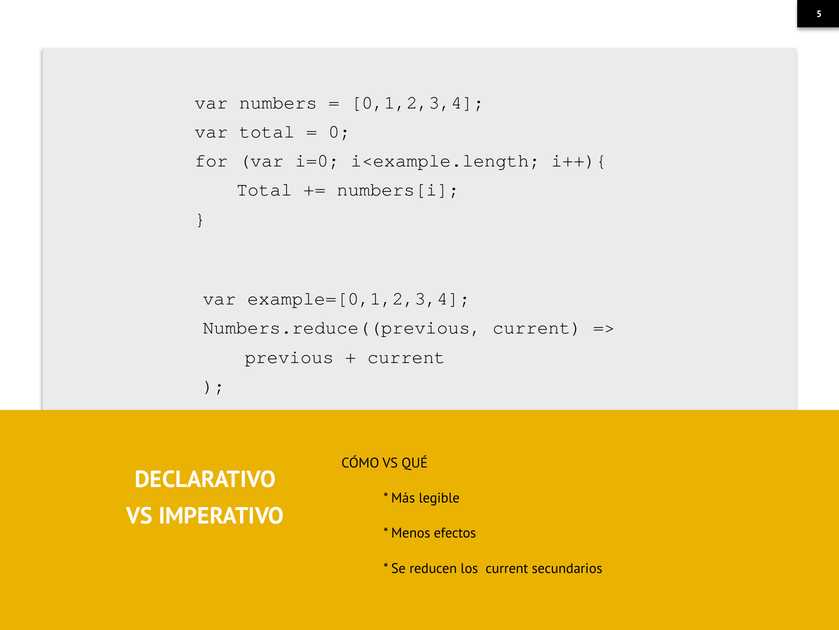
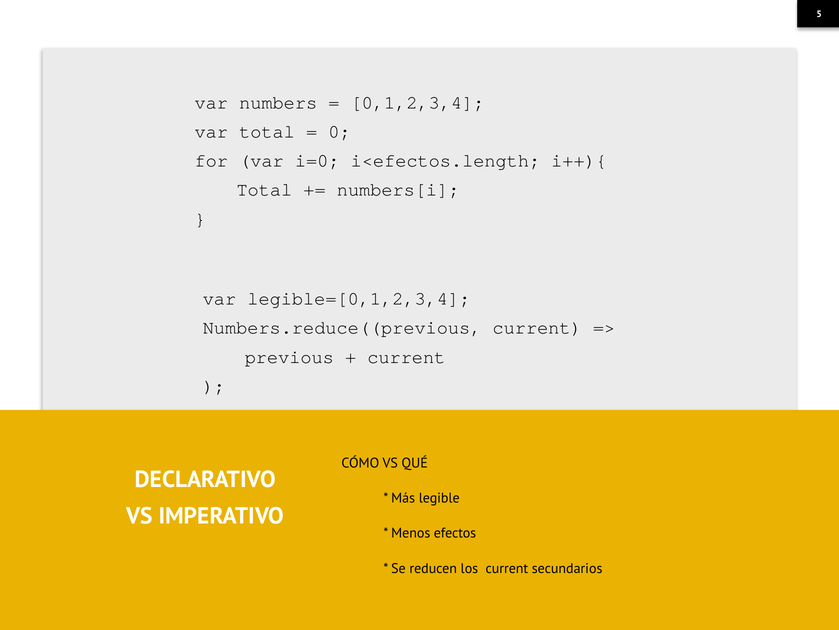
i<example.length: i<example.length -> i<efectos.length (445, 160)
example=[0,1,2,3,4: example=[0,1,2,3,4 -> legible=[0,1,2,3,4 (359, 298)
